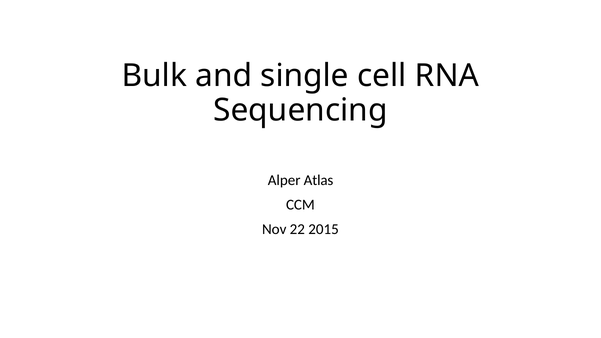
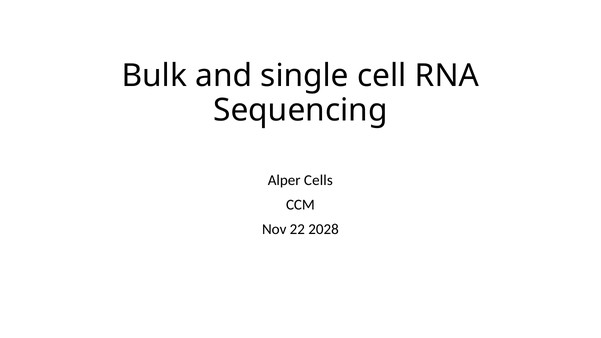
Atlas: Atlas -> Cells (318, 180)
2015: 2015 -> 2028 (324, 229)
